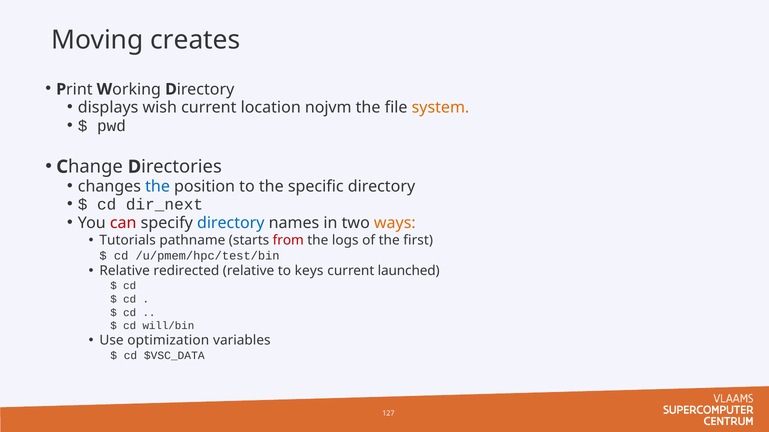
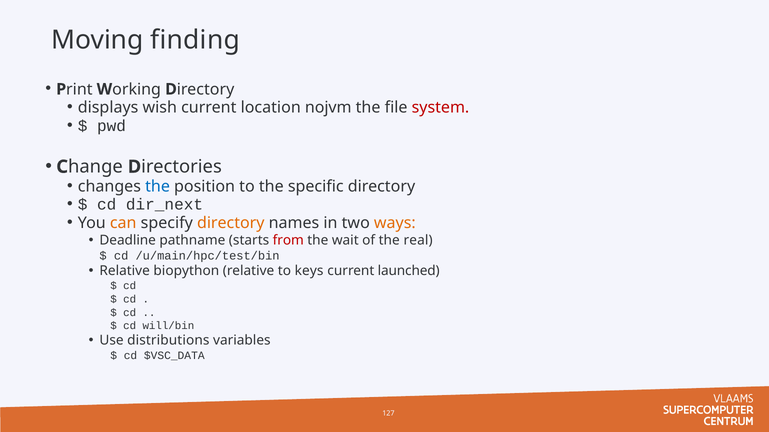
creates: creates -> finding (195, 40)
system colour: orange -> red (440, 108)
can colour: red -> orange (123, 223)
directory colour: blue -> orange (231, 223)
Tutorials: Tutorials -> Deadline (128, 241)
logs: logs -> wait (345, 241)
first: first -> real (418, 241)
/u/pmem/hpc/test/bin: /u/pmem/hpc/test/bin -> /u/main/hpc/test/bin (208, 256)
redirected: redirected -> biopython (186, 271)
optimization: optimization -> distributions (168, 341)
